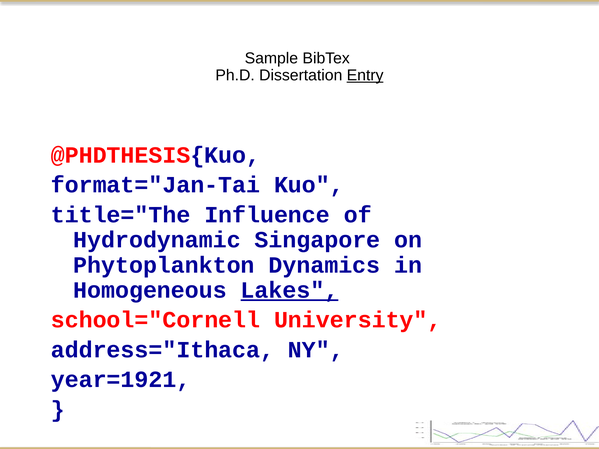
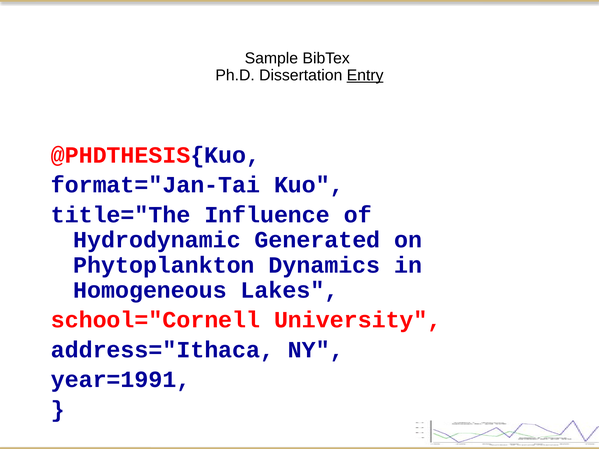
Singapore: Singapore -> Generated (317, 240)
Lakes underline: present -> none (290, 290)
year=1921: year=1921 -> year=1991 (121, 380)
